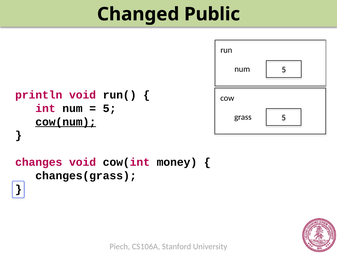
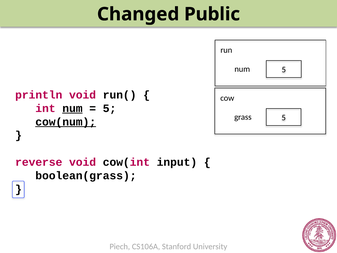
num underline: none -> present (72, 108)
changes: changes -> reverse (39, 162)
money: money -> input (177, 162)
changes(grass: changes(grass -> boolean(grass (86, 176)
